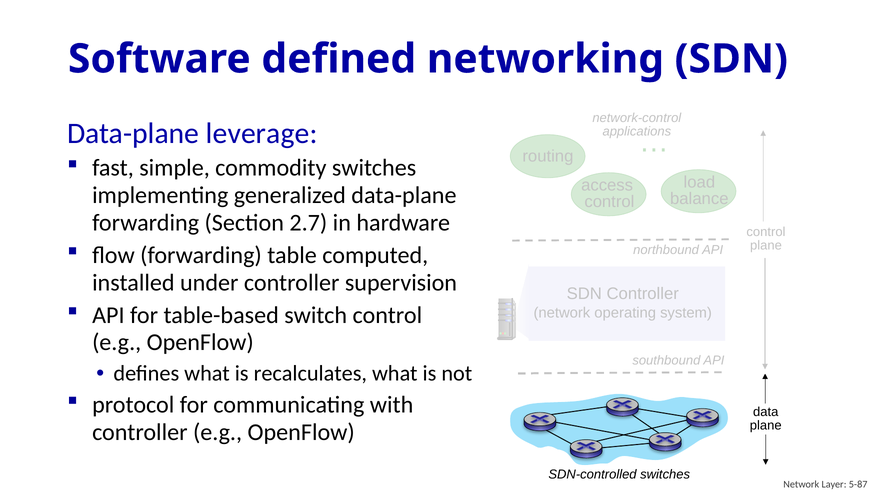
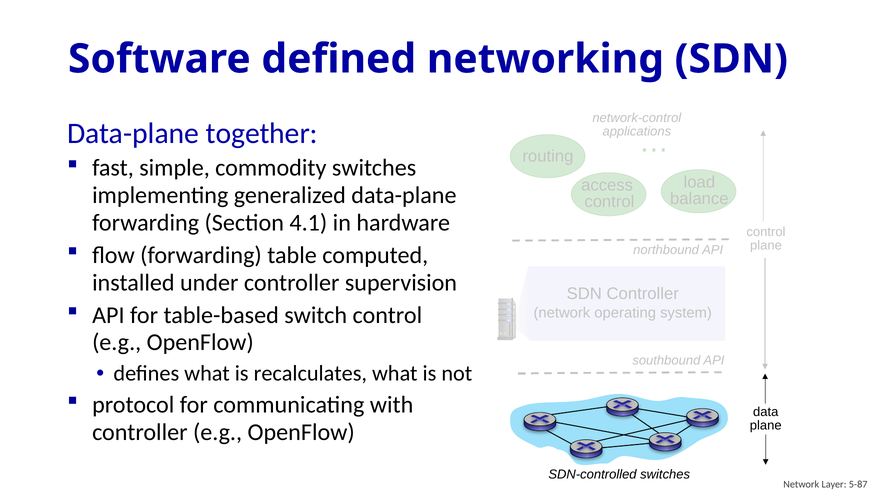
leverage: leverage -> together (262, 133)
2.7: 2.7 -> 4.1 (308, 223)
